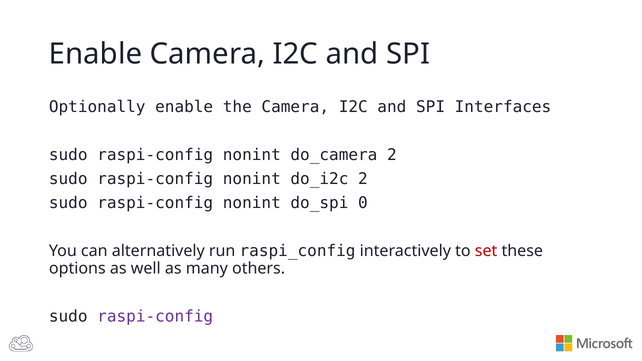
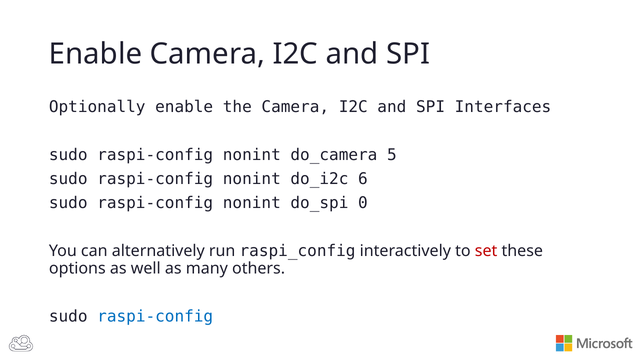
do_camera 2: 2 -> 5 (392, 155)
do_i2c 2: 2 -> 6 (363, 179)
raspi-config colour: purple -> blue (155, 317)
